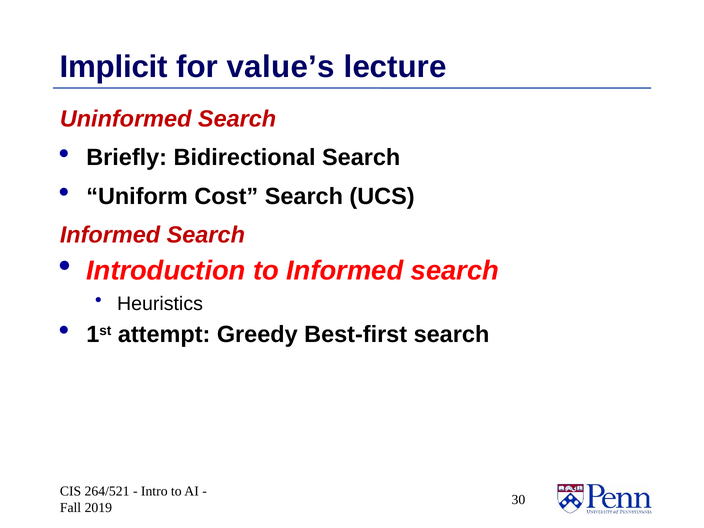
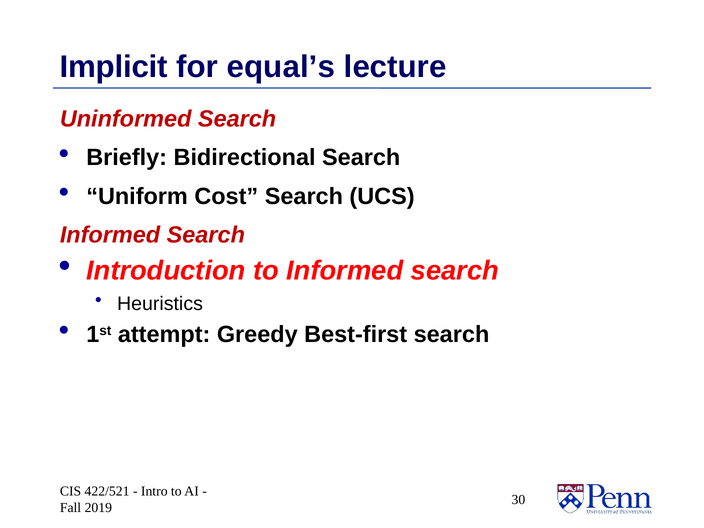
value’s: value’s -> equal’s (281, 67)
264/521: 264/521 -> 422/521 (107, 491)
